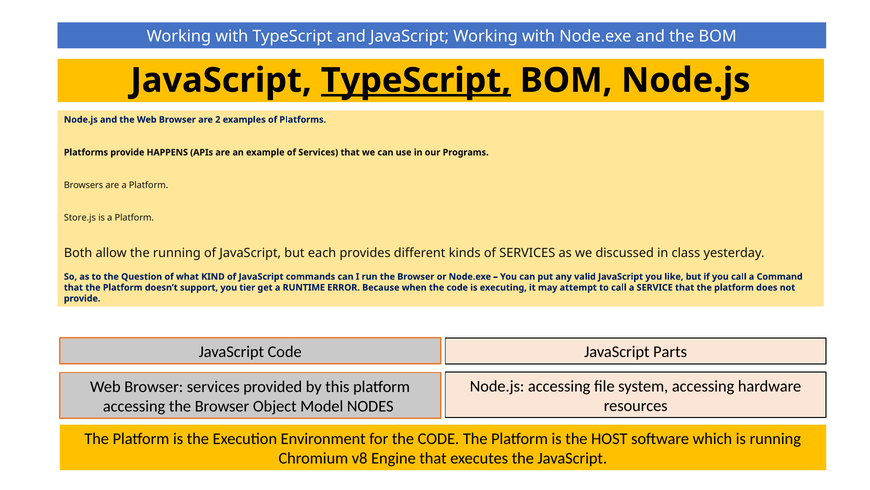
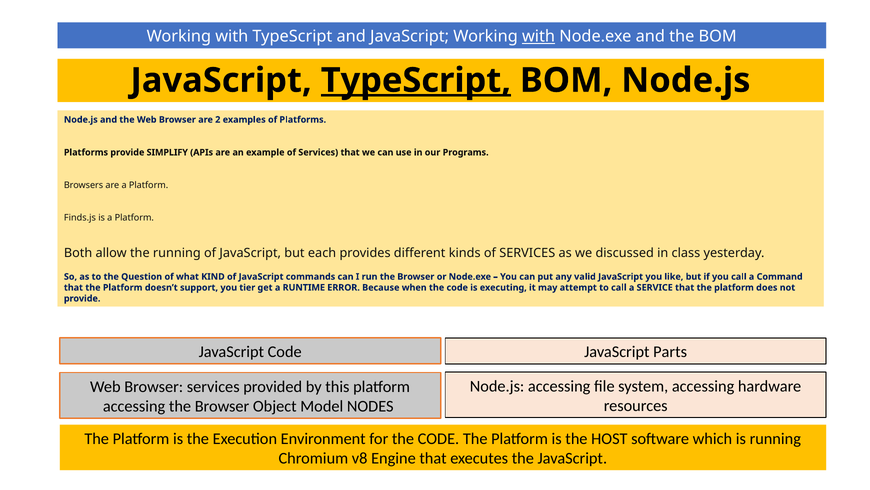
with underline: none -> present (539, 36)
HAPPENS: HAPPENS -> SIMPLIFY (167, 152)
Store.js: Store.js -> Finds.js (80, 218)
